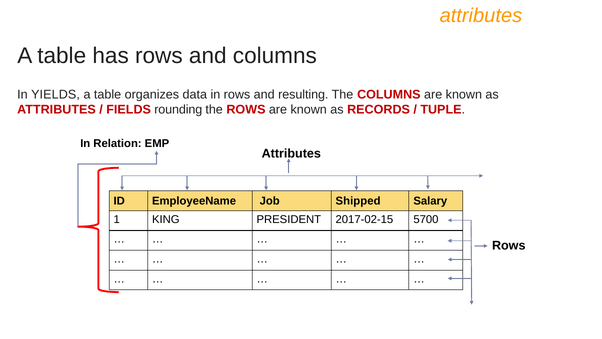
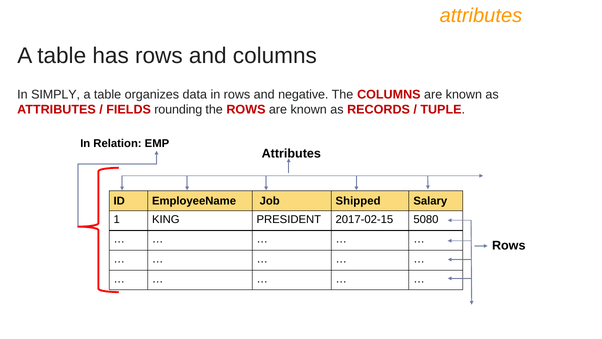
YIELDS: YIELDS -> SIMPLY (56, 95)
resulting: resulting -> negative (303, 95)
5700: 5700 -> 5080 (426, 219)
